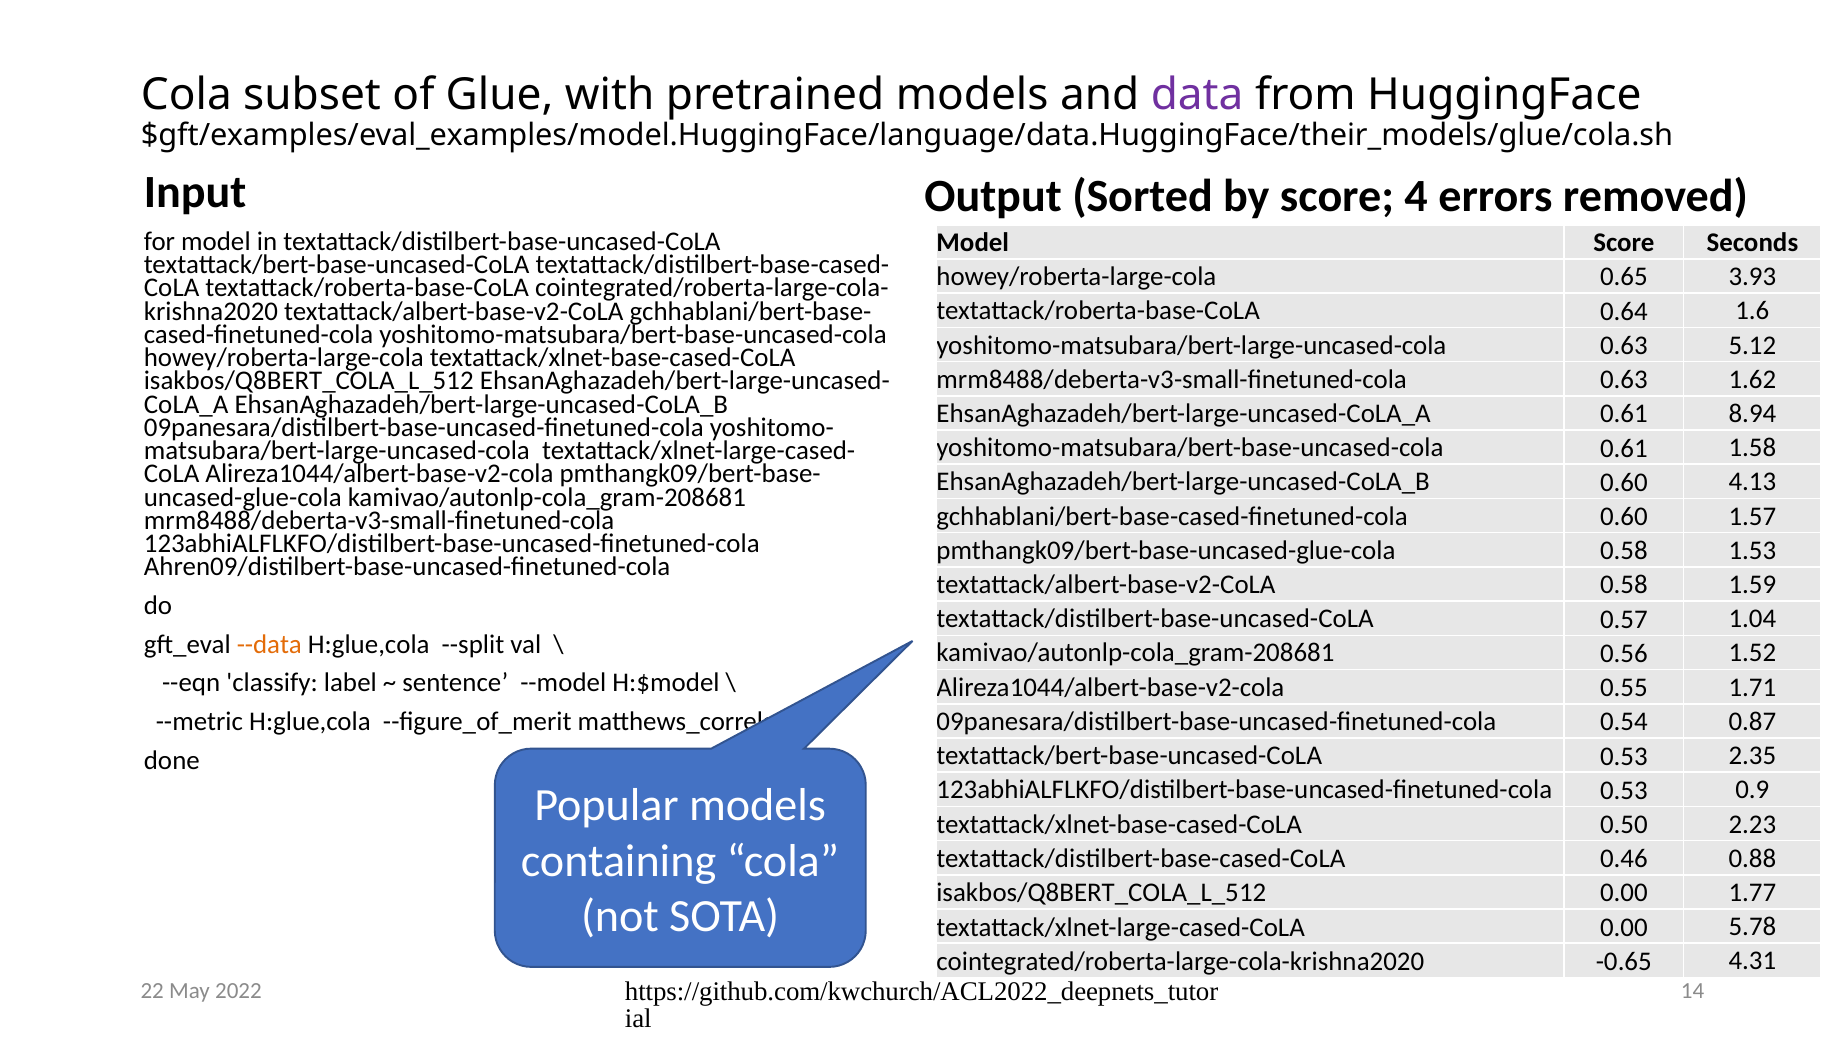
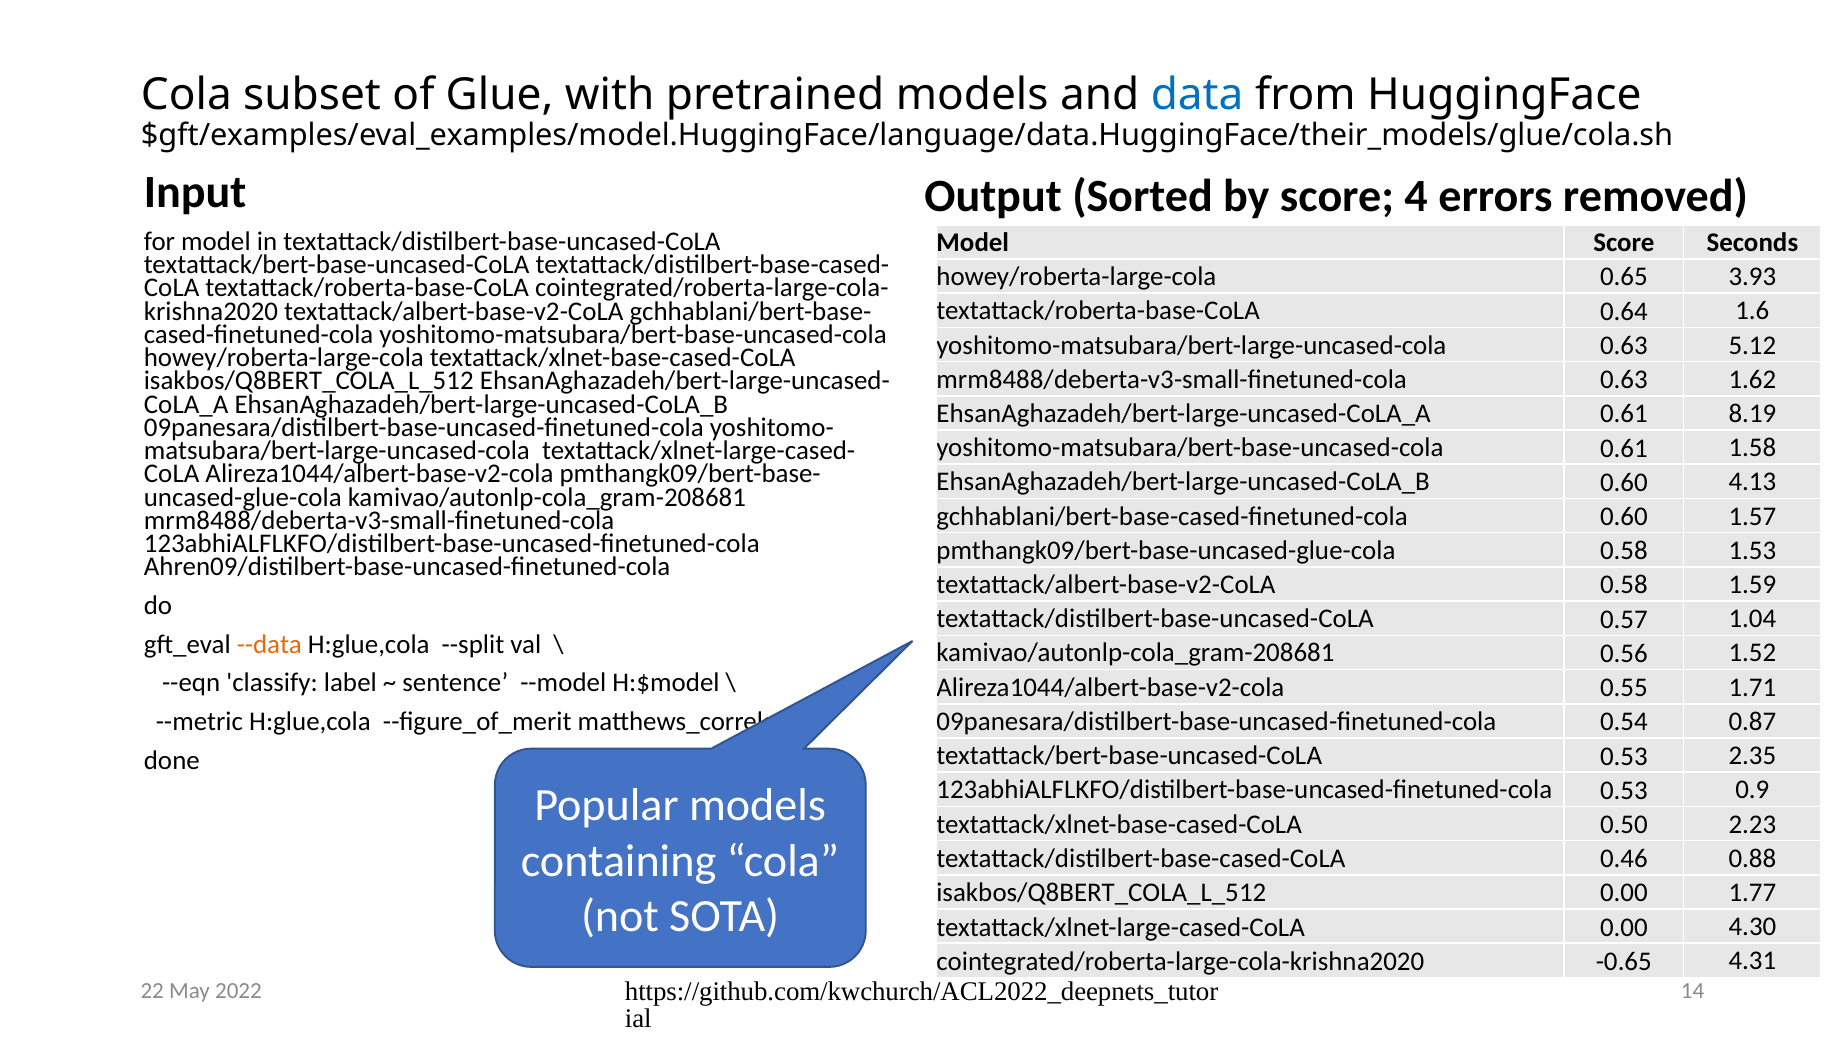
data colour: purple -> blue (1197, 95)
8.94: 8.94 -> 8.19 (1752, 413)
5.78: 5.78 -> 4.30 (1752, 927)
